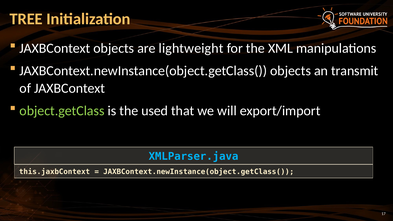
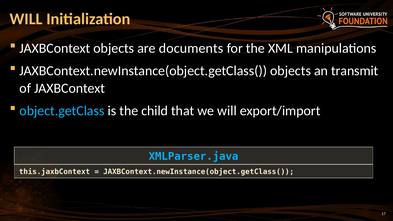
TREE: TREE -> WILL (26, 19)
lightweight: lightweight -> documents (191, 48)
object.getClass colour: light green -> light blue (62, 111)
used: used -> child (155, 111)
